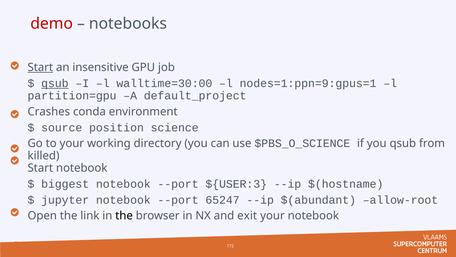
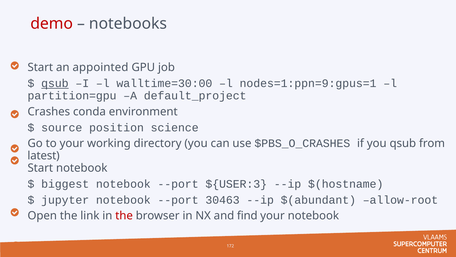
Start underline: present -> none (40, 67)
insensitive: insensitive -> appointed (100, 67)
$PBS_O_SCIENCE: $PBS_O_SCIENCE -> $PBS_O_CRASHES (302, 143)
killed: killed -> latest (44, 156)
65247: 65247 -> 30463 (223, 200)
the colour: black -> red (124, 215)
exit: exit -> find (247, 215)
